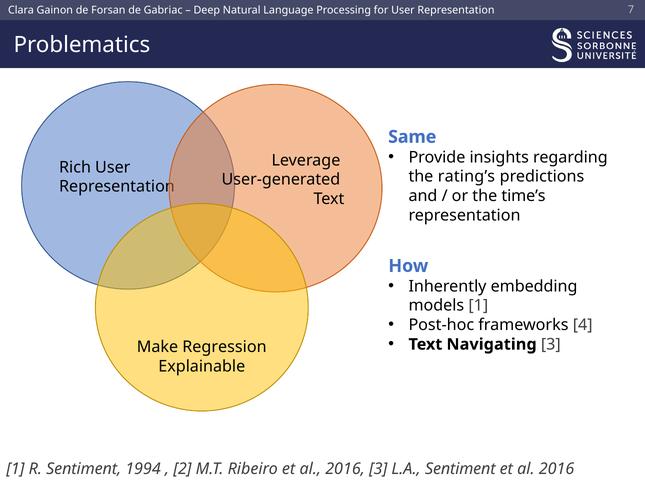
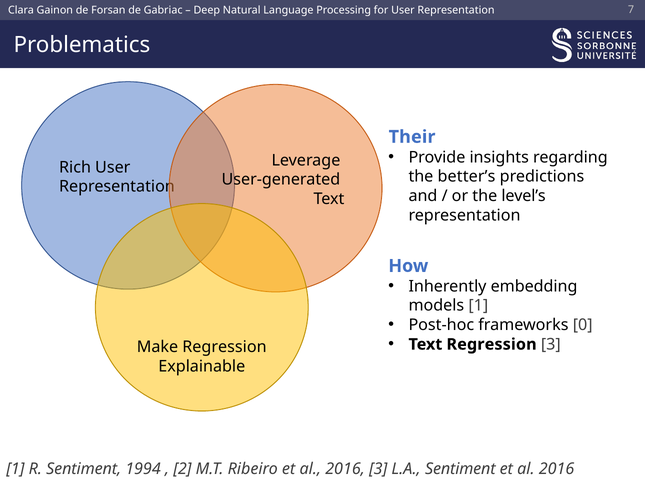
Same: Same -> Their (412, 137)
rating’s: rating’s -> better’s (466, 176)
time’s: time’s -> level’s (524, 196)
4: 4 -> 0 (583, 325)
Text Navigating: Navigating -> Regression (492, 344)
